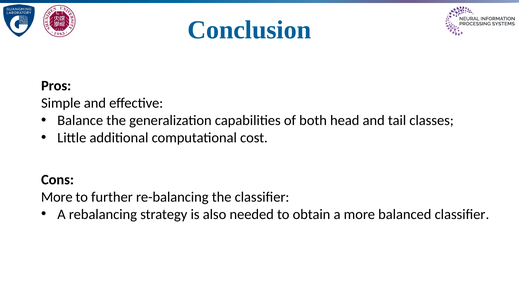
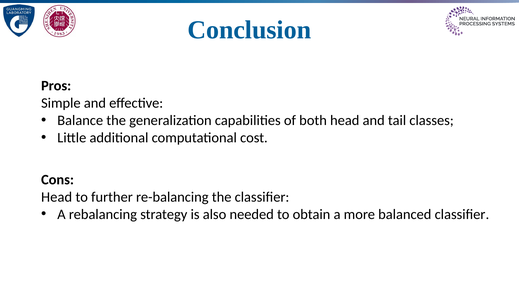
More: More -> Head (57, 197)
